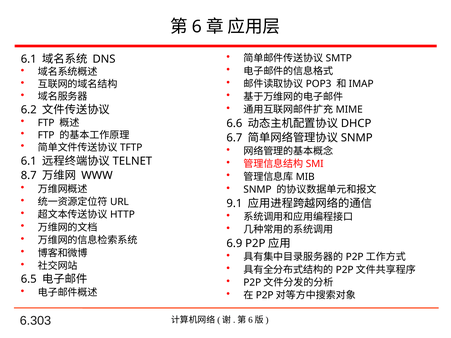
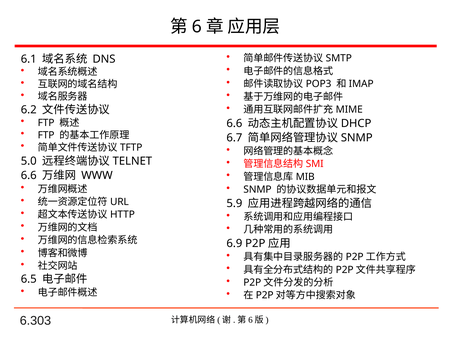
6.1: 6.1 -> 5.0 (29, 161)
8.7: 8.7 -> 6.6 (29, 176)
9.1: 9.1 -> 5.9 (234, 204)
